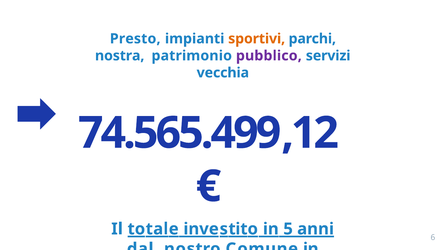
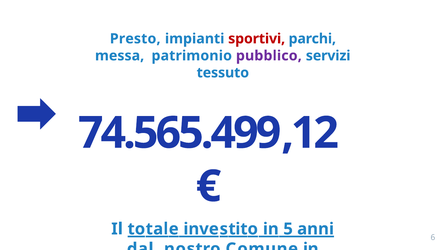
sportivi colour: orange -> red (257, 39)
nostra: nostra -> messa (120, 56)
vecchia: vecchia -> tessuto (223, 73)
